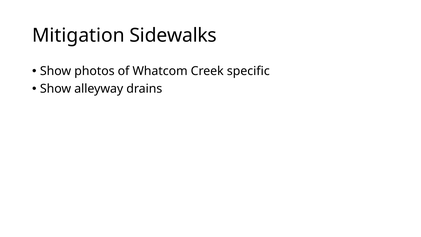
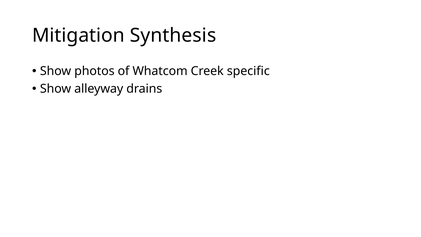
Sidewalks: Sidewalks -> Synthesis (173, 35)
